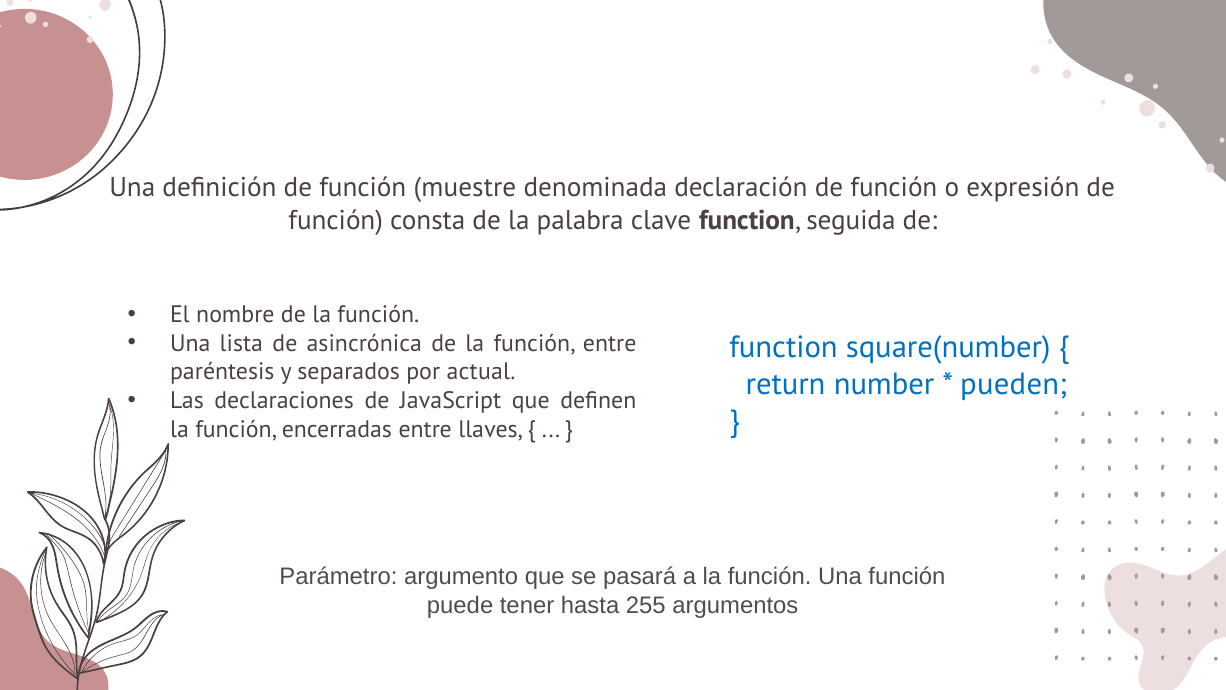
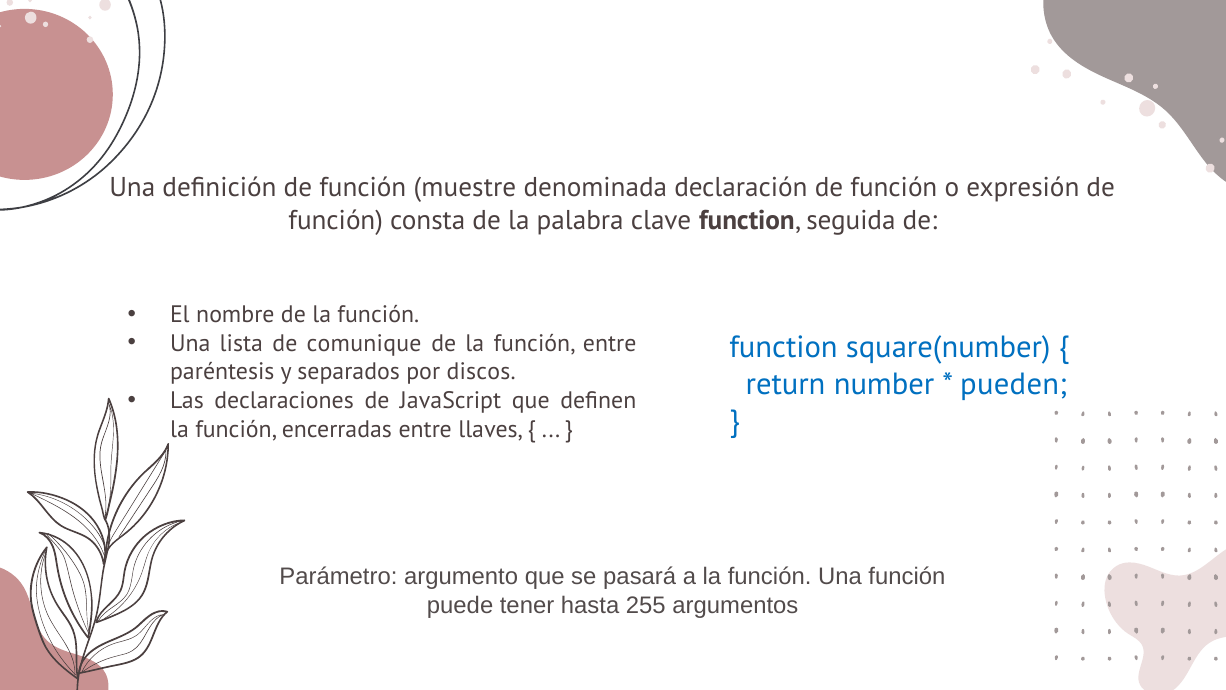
asincrónica: asincrónica -> comunique (364, 343)
actual: actual -> discos (481, 372)
